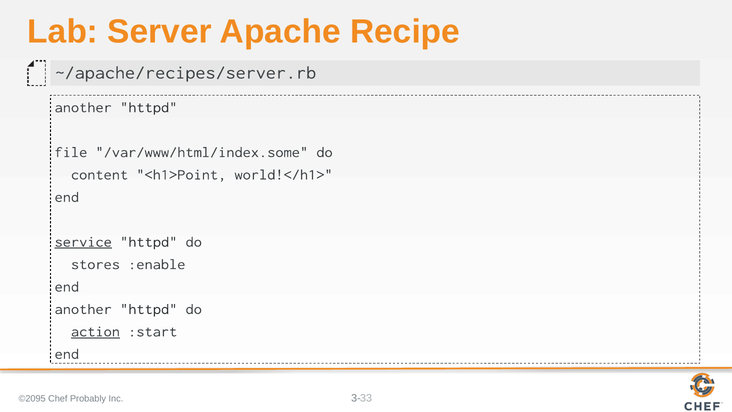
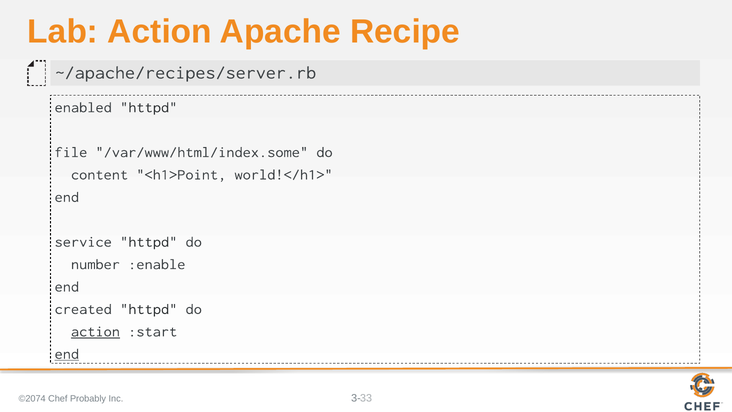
Lab Server: Server -> Action (160, 32)
another: another -> enabled (83, 107)
service underline: present -> none (83, 242)
stores: stores -> number (95, 264)
another: another -> created (83, 309)
end underline: none -> present (67, 354)
©2095: ©2095 -> ©2074 (32, 398)
